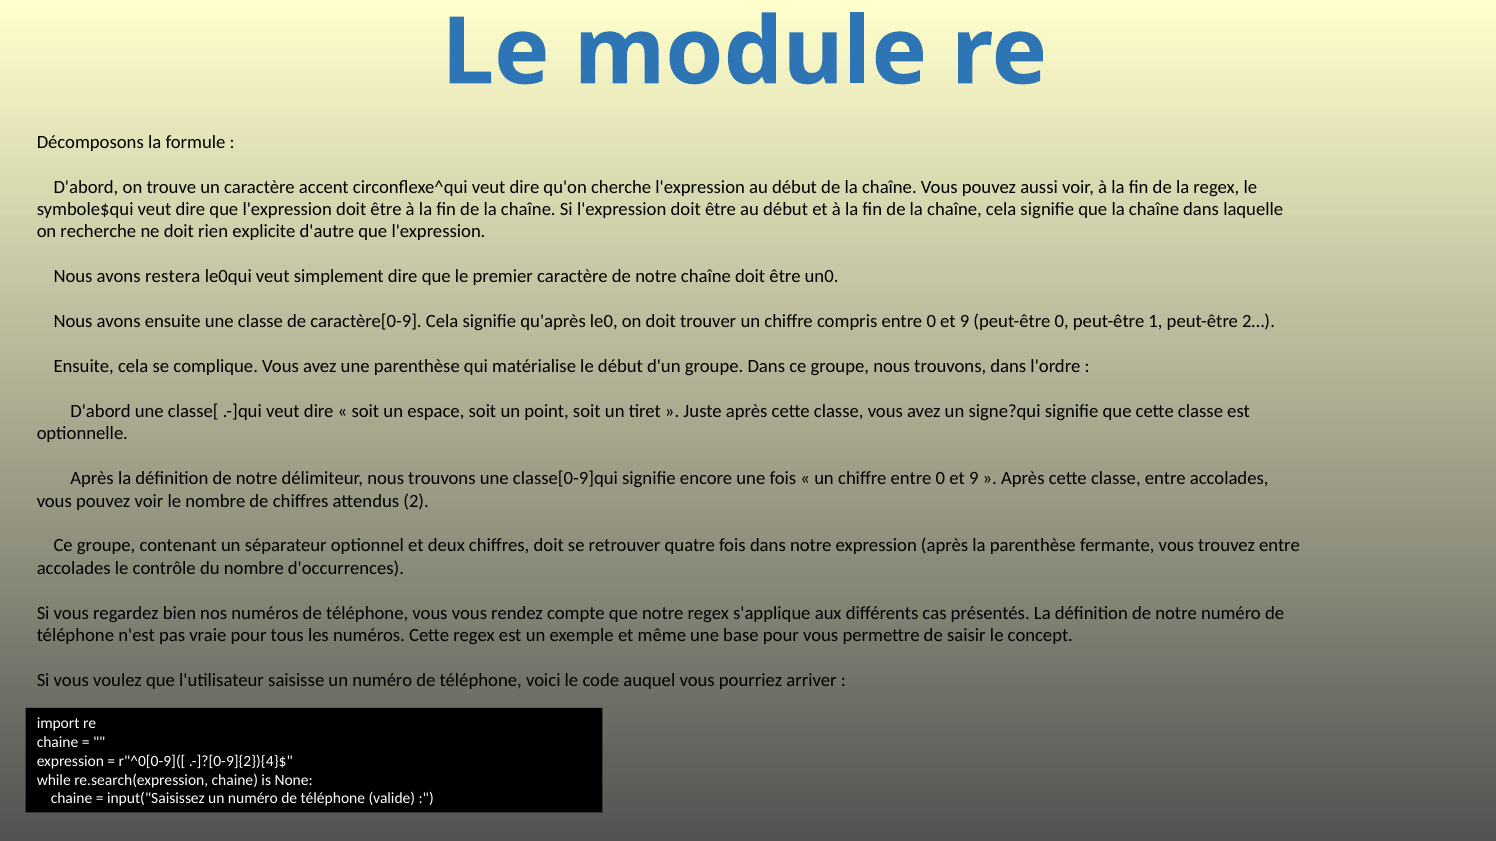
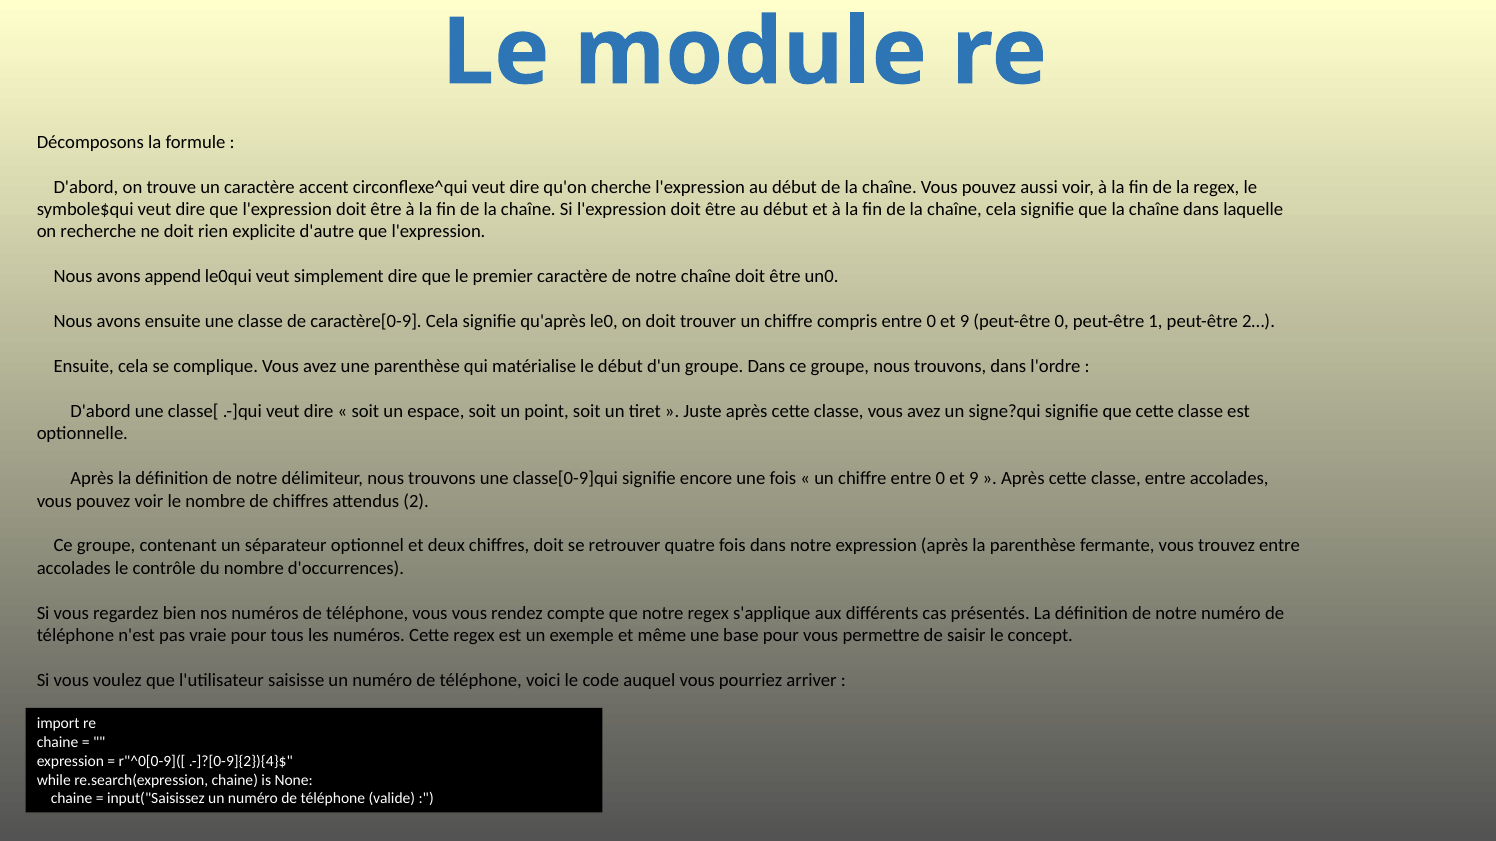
restera: restera -> append (173, 277)
